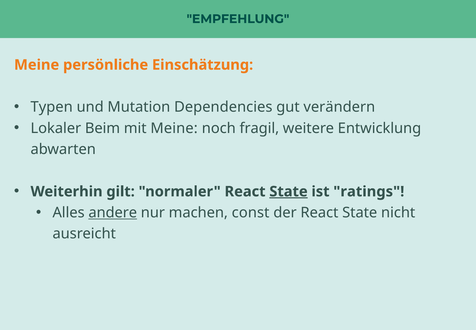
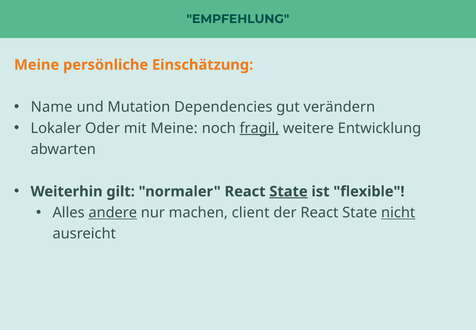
Typen: Typen -> Name (52, 107)
Beim: Beim -> Oder (102, 128)
fragil underline: none -> present (259, 128)
ratings: ratings -> flexible (369, 191)
const: const -> client (251, 212)
nicht underline: none -> present (398, 212)
